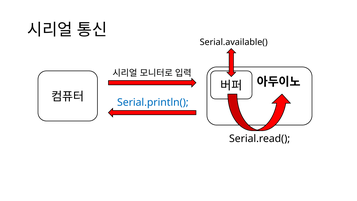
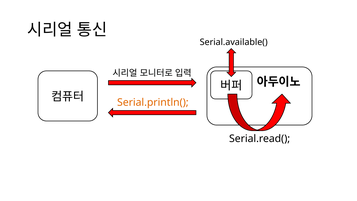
Serial.println( colour: blue -> orange (153, 102)
